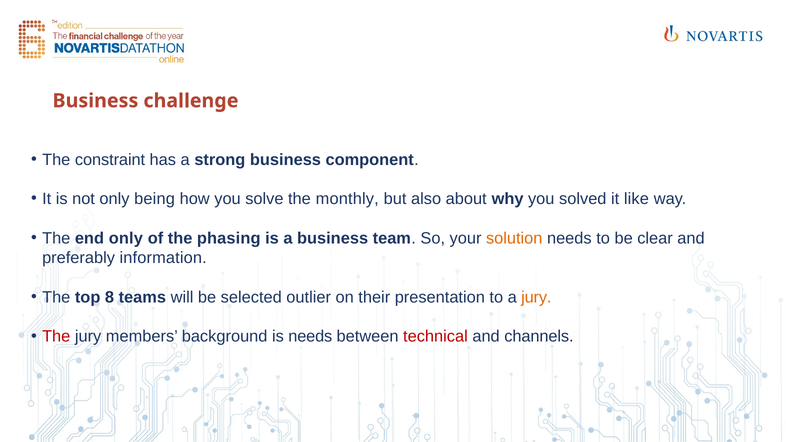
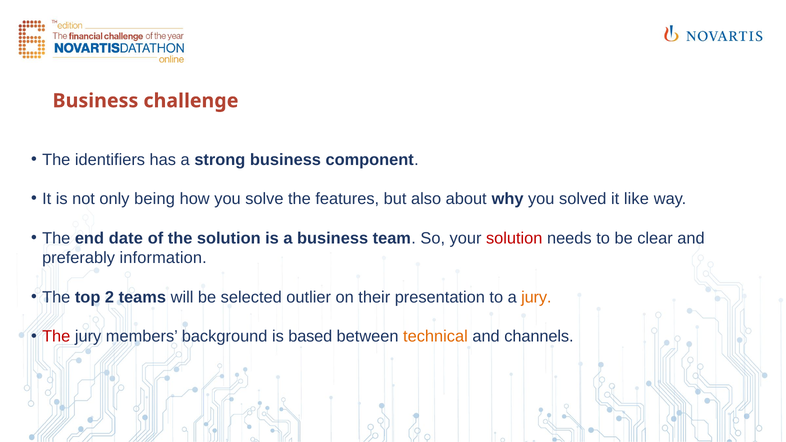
constraint: constraint -> identifiers (110, 160)
monthly: monthly -> features (347, 199)
end only: only -> date (126, 238)
the phasing: phasing -> solution (229, 238)
solution colour: orange -> red (514, 238)
8: 8 -> 2 (110, 297)
is needs: needs -> based (310, 337)
technical colour: red -> orange (435, 337)
